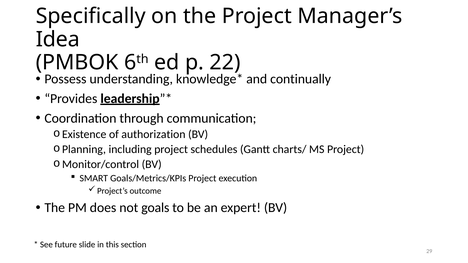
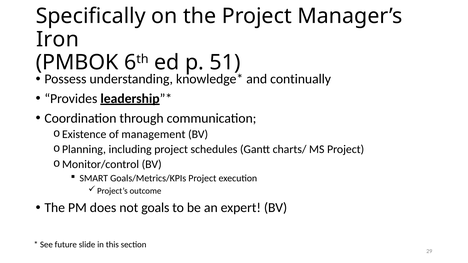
Idea: Idea -> Iron (58, 39)
22: 22 -> 51 (225, 62)
authorization: authorization -> management (153, 134)
